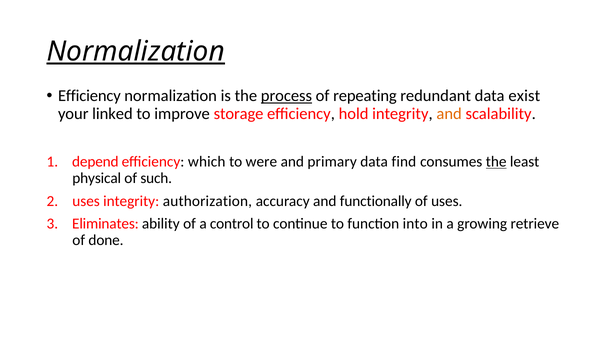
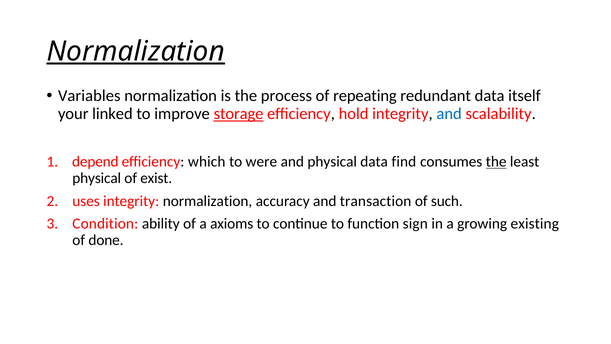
Efficiency: Efficiency -> Variables (89, 96)
process underline: present -> none (286, 96)
exist: exist -> itself (524, 96)
storage underline: none -> present (239, 114)
and colour: orange -> blue (449, 114)
and primary: primary -> physical (332, 161)
such: such -> exist (156, 178)
integrity authorization: authorization -> normalization (208, 201)
functionally: functionally -> transaction (376, 201)
of uses: uses -> such (447, 201)
Eliminates: Eliminates -> Condition (105, 224)
control: control -> axioms (232, 224)
into: into -> sign (415, 224)
retrieve: retrieve -> existing (535, 224)
